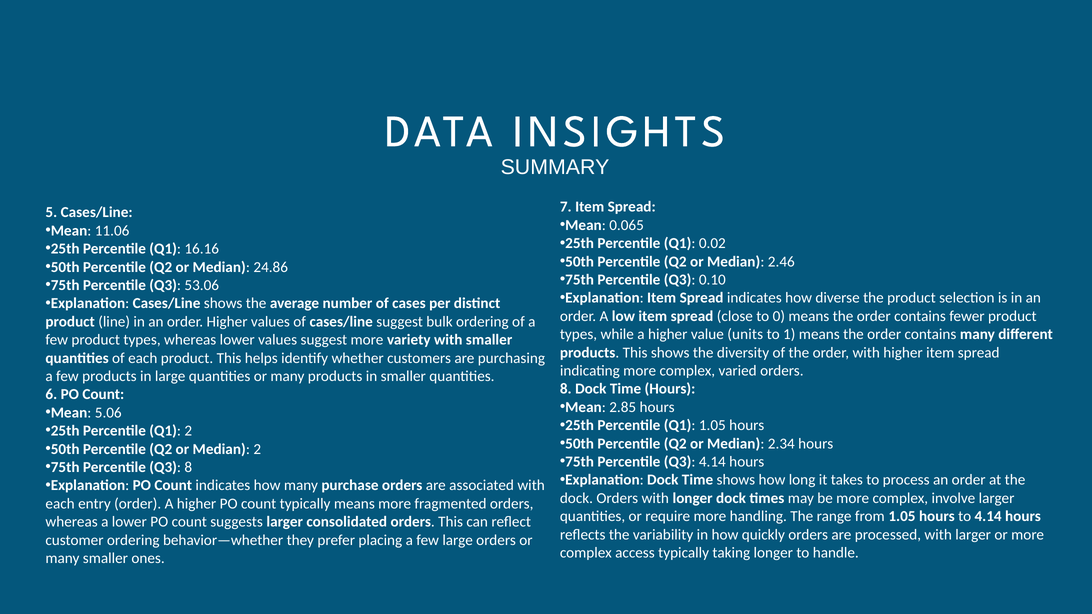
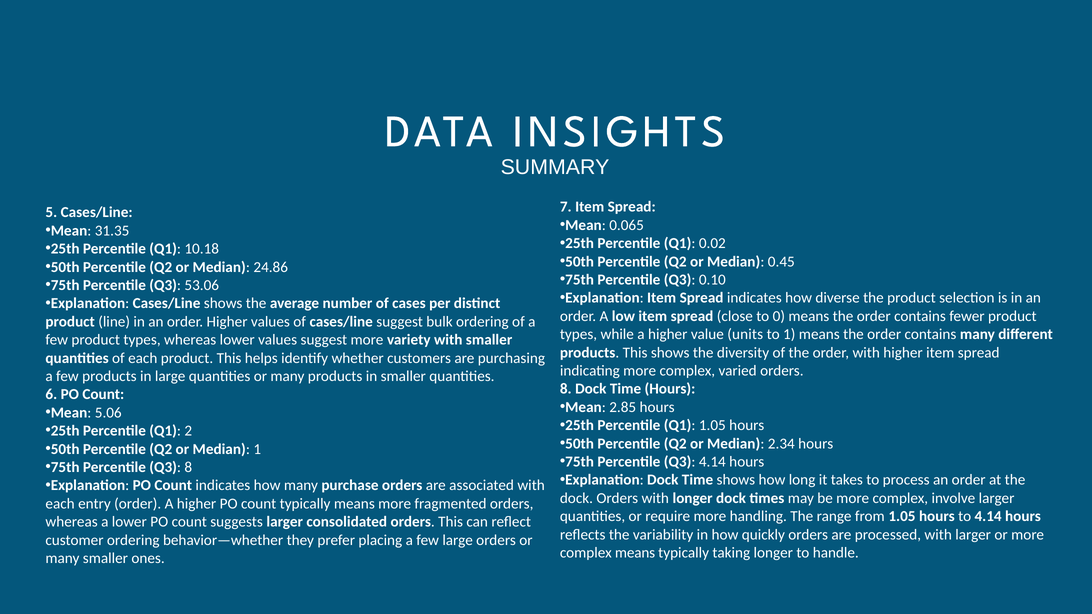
11.06: 11.06 -> 31.35 (112, 231)
16.16: 16.16 -> 10.18 (202, 249)
2.46: 2.46 -> 0.45 (781, 262)
Median 2: 2 -> 1 (257, 449)
complex access: access -> means (635, 553)
